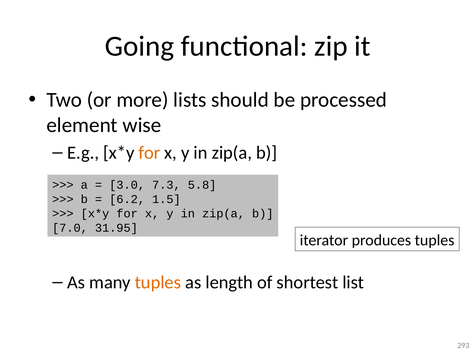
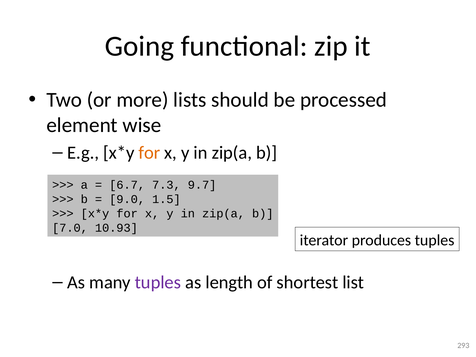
3.0: 3.0 -> 6.7 (127, 185)
5.8: 5.8 -> 9.7 (202, 185)
6.2: 6.2 -> 9.0 (127, 199)
31.95: 31.95 -> 10.93 (116, 228)
tuples colour: orange -> purple (158, 282)
